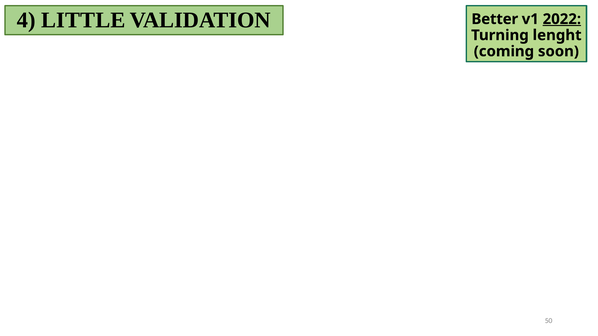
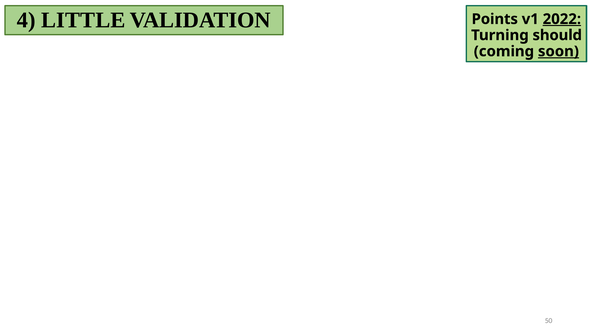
Better: Better -> Points (495, 19)
lenght: lenght -> should (557, 35)
soon underline: none -> present (558, 51)
